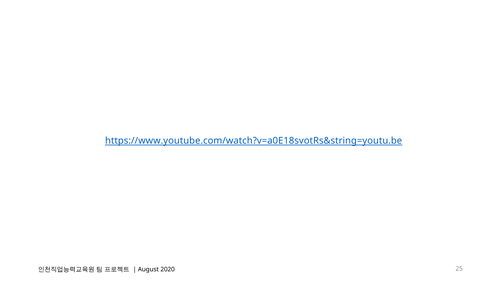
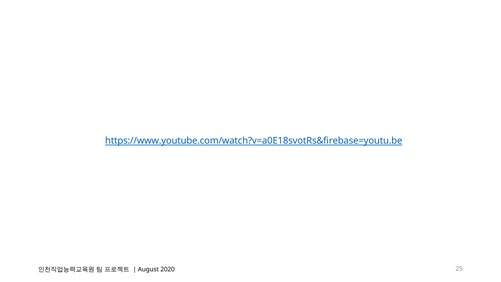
https://www.youtube.com/watch?v=a0E18svotRs&string=youtu.be: https://www.youtube.com/watch?v=a0E18svotRs&string=youtu.be -> https://www.youtube.com/watch?v=a0E18svotRs&firebase=youtu.be (254, 141)
